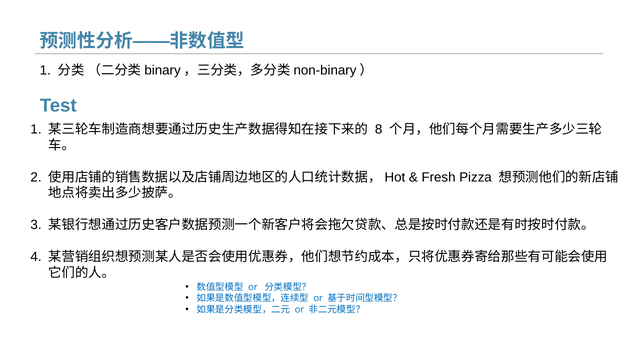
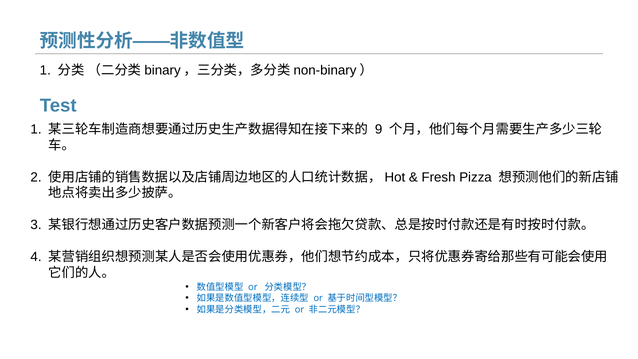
8: 8 -> 9 (379, 129)
